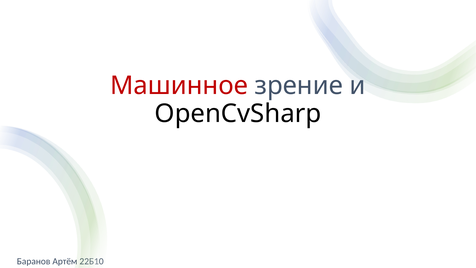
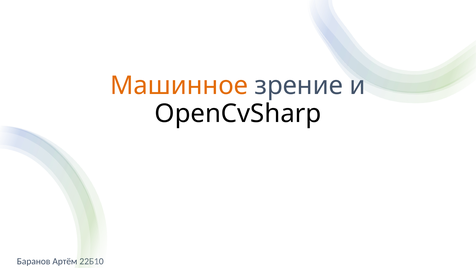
Машинное colour: red -> orange (179, 86)
